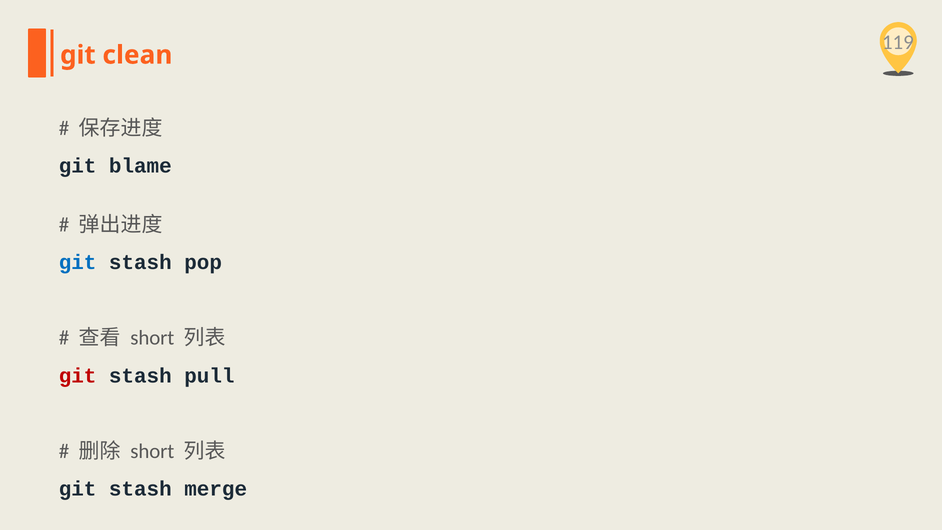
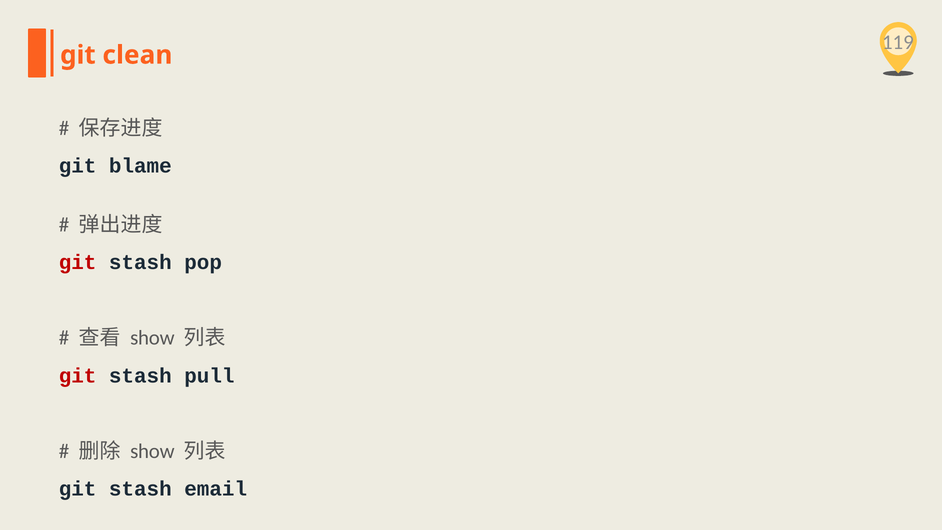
git colour: blue -> red (78, 262)
short: short -> show (152, 338)
short: short -> show (152, 451)
merge: merge -> email (216, 489)
